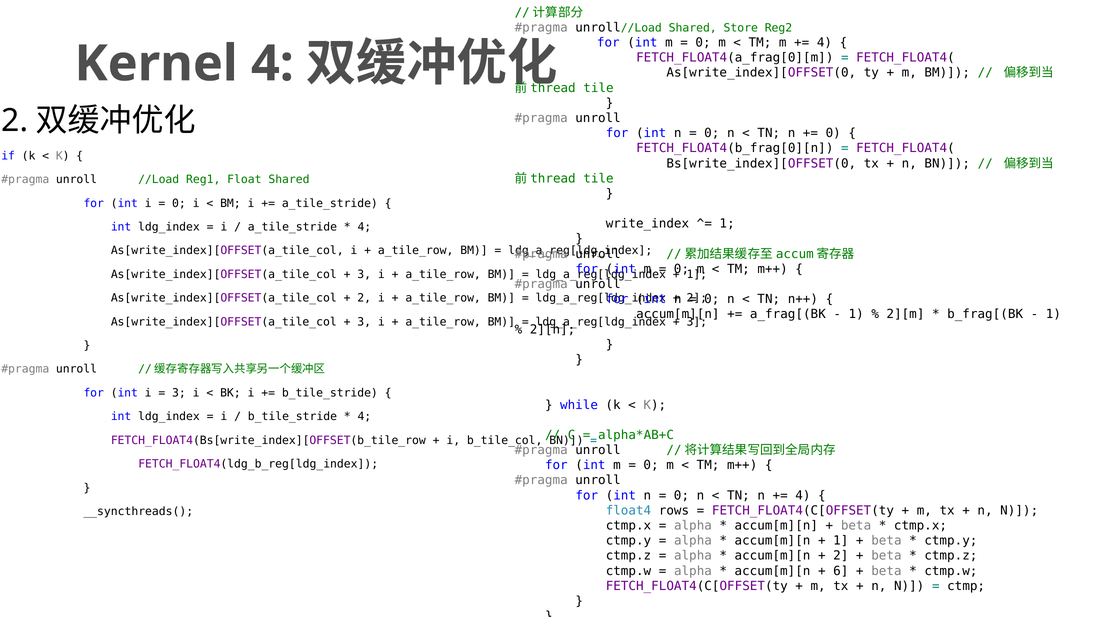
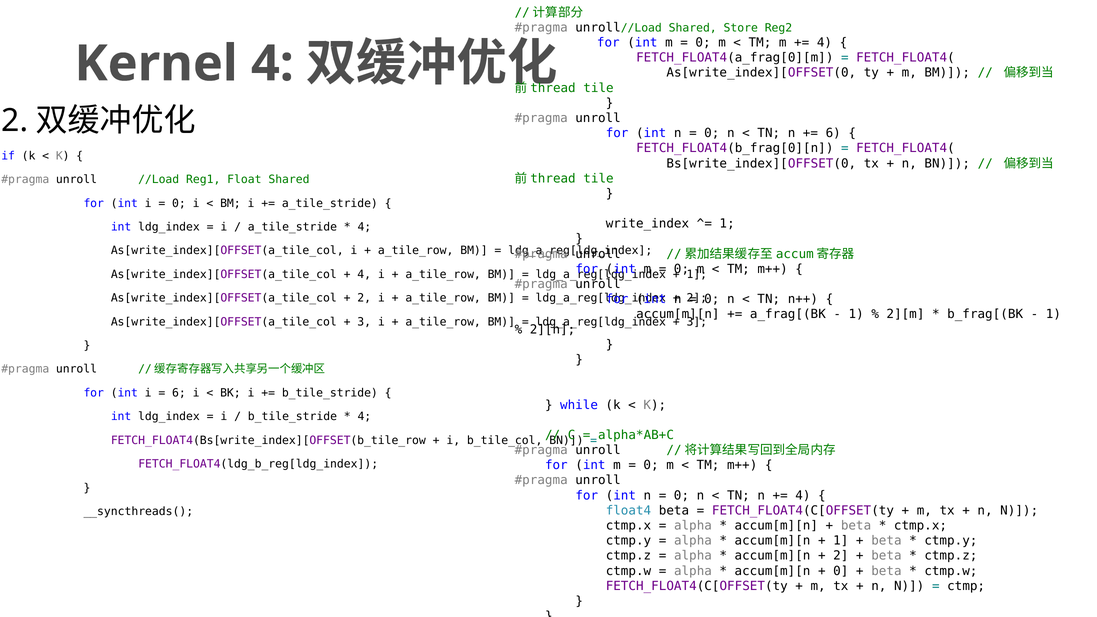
0: 0 -> 6 (833, 133)
3: 3 -> 4 (364, 274)
3: 3 -> 6 (179, 393)
float4 rows: rows -> beta (674, 511)
6: 6 -> 0 (841, 571)
